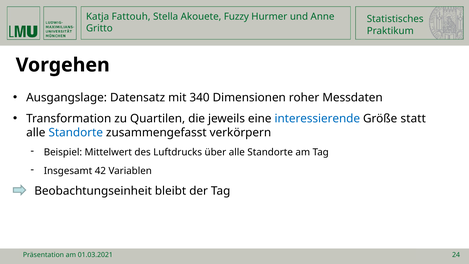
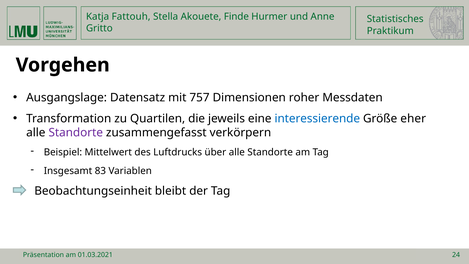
Fuzzy: Fuzzy -> Finde (236, 16)
340: 340 -> 757 (200, 98)
statt: statt -> eher (413, 119)
Standorte colour: blue -> purple (76, 133)
42: 42 -> 83 (100, 171)
